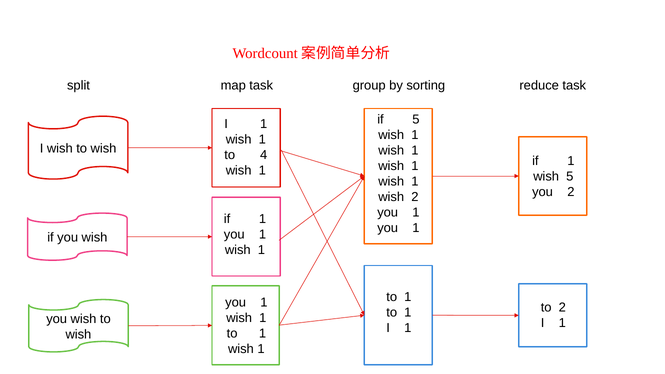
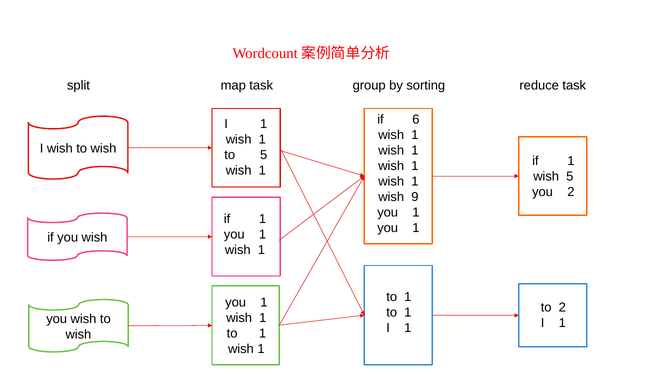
if 5: 5 -> 6 (416, 120)
to 4: 4 -> 5 (264, 155)
wish 2: 2 -> 9 (415, 197)
